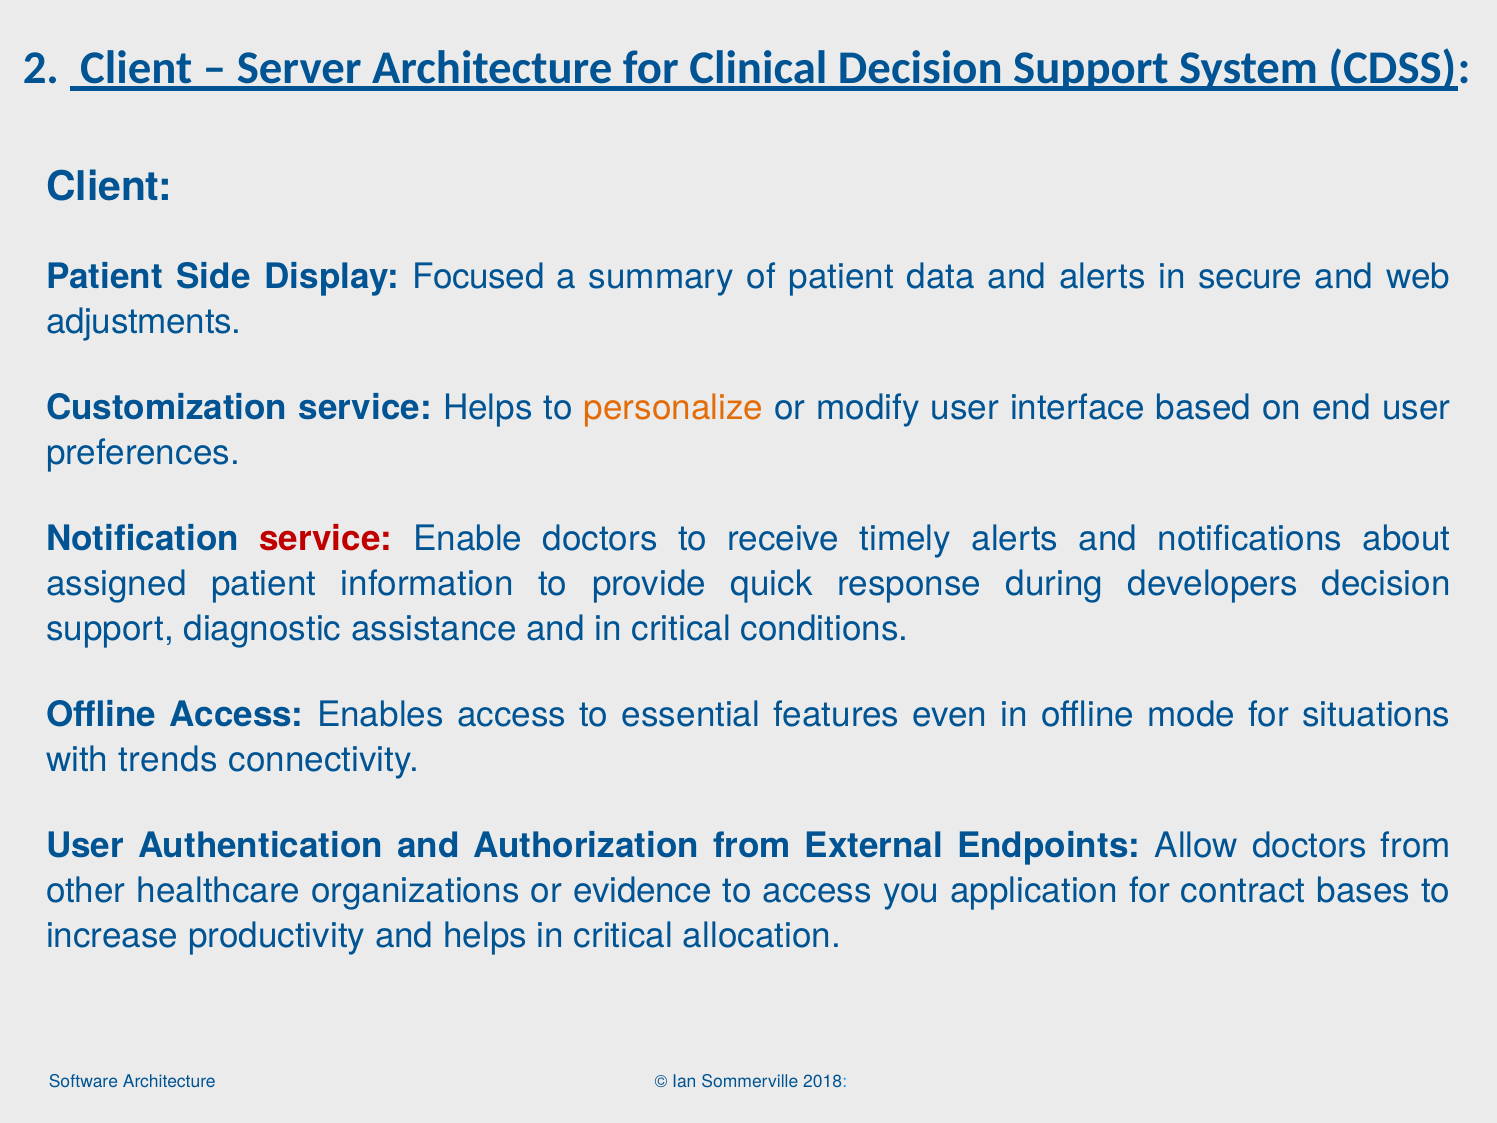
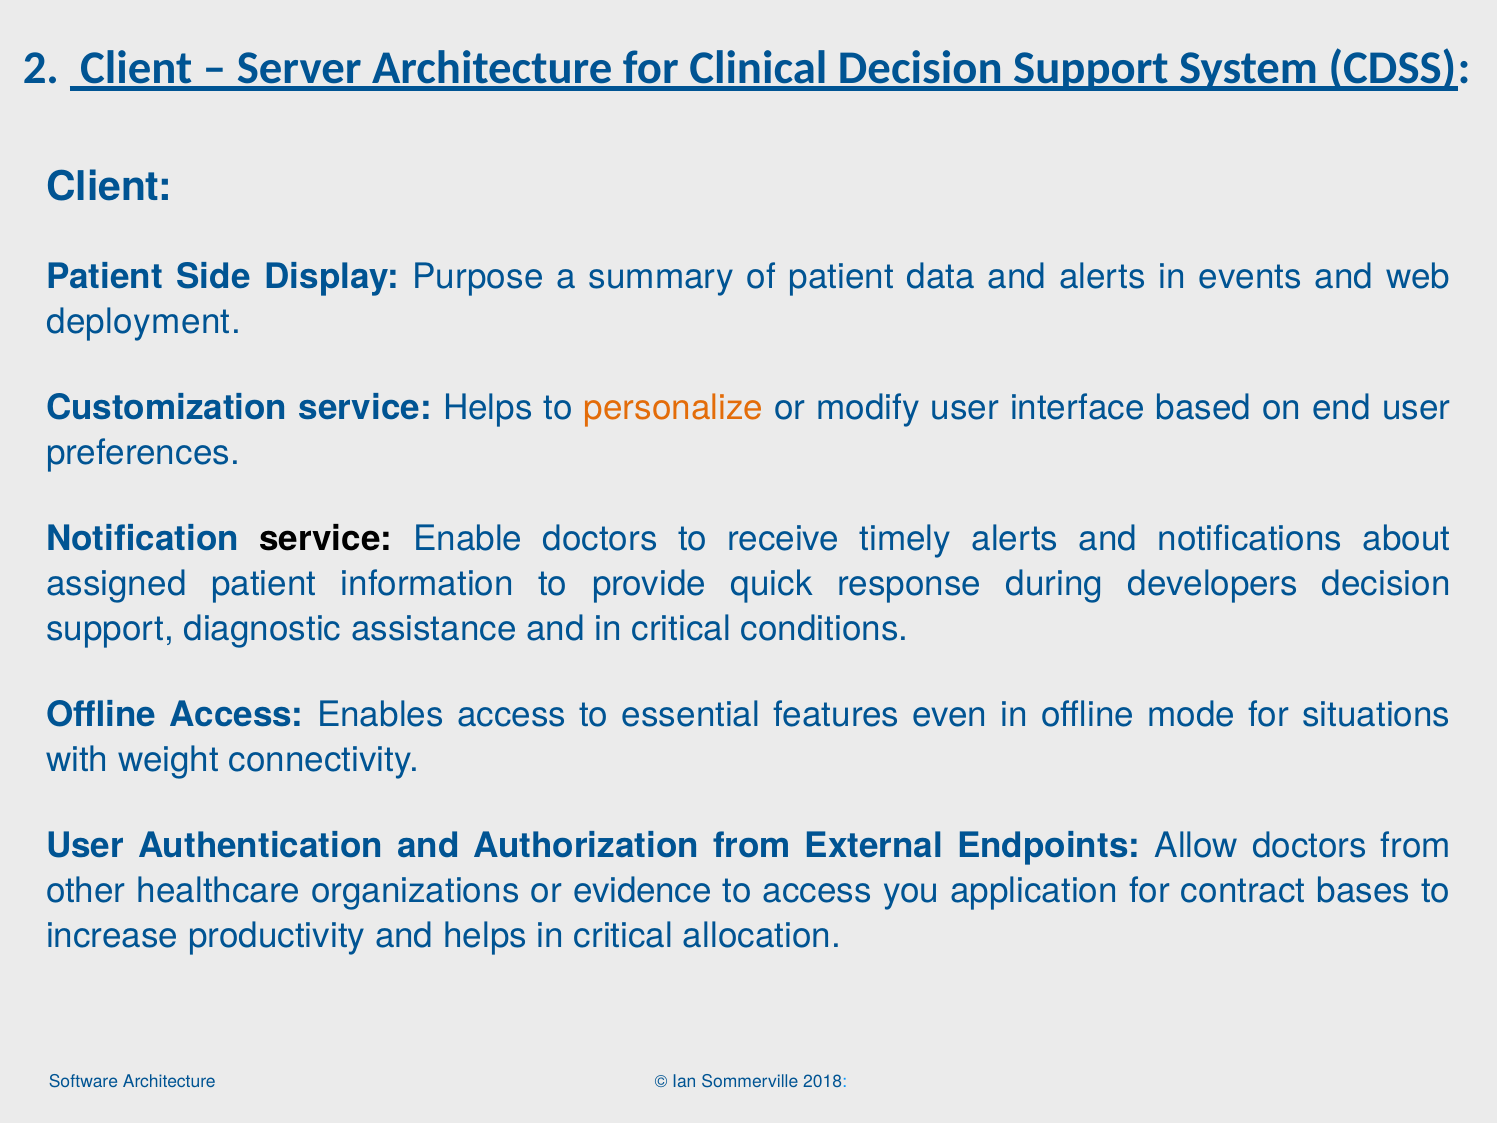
Focused: Focused -> Purpose (478, 277)
secure: secure -> events (1250, 277)
adjustments: adjustments -> deployment (143, 322)
service colour: red -> black (326, 539)
trends: trends -> weight (168, 760)
